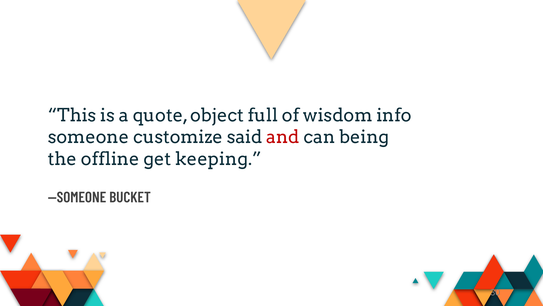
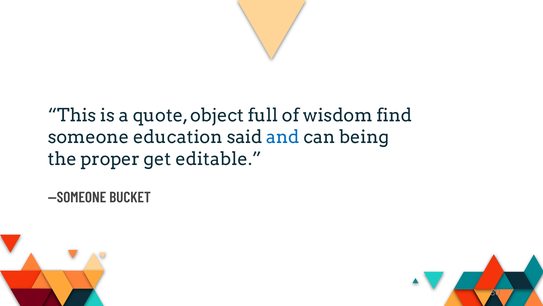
info: info -> find (394, 115)
customize: customize -> education (178, 137)
and colour: red -> blue (283, 137)
offline: offline -> proper (110, 159)
keeping: keeping -> editable (218, 159)
